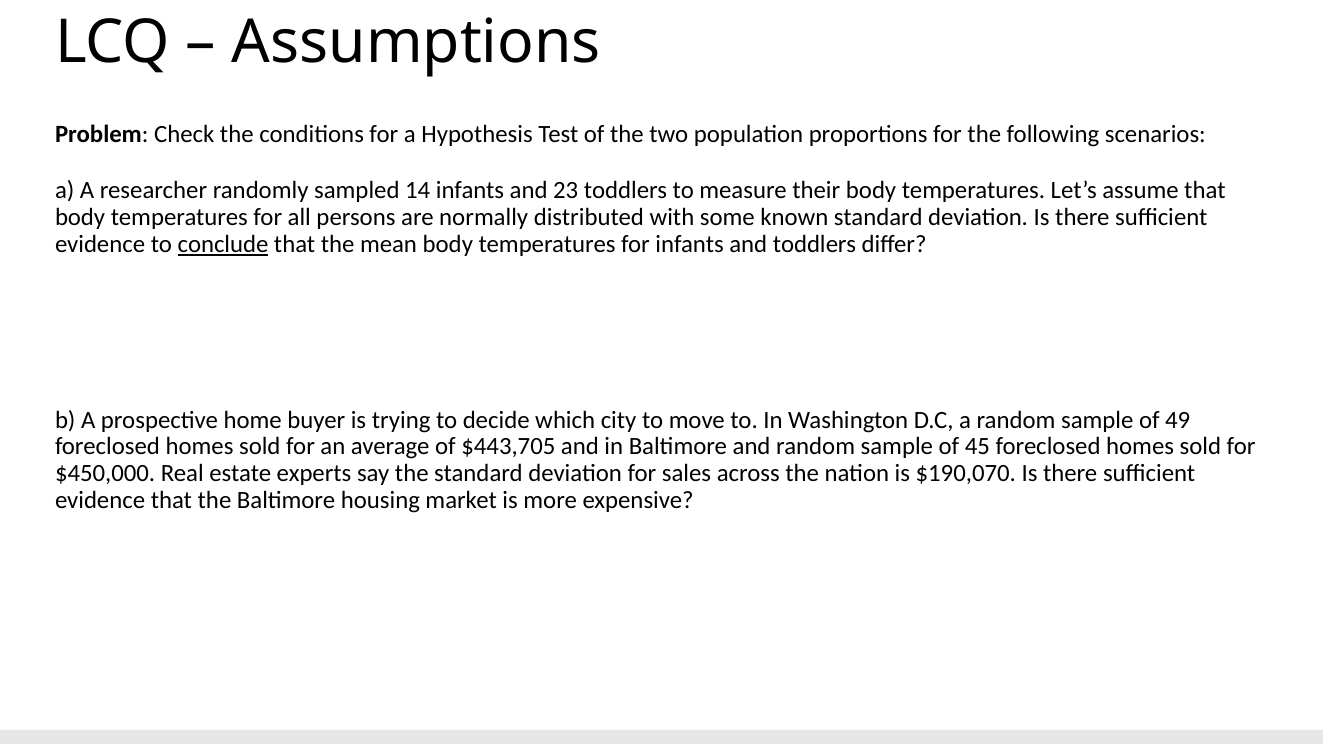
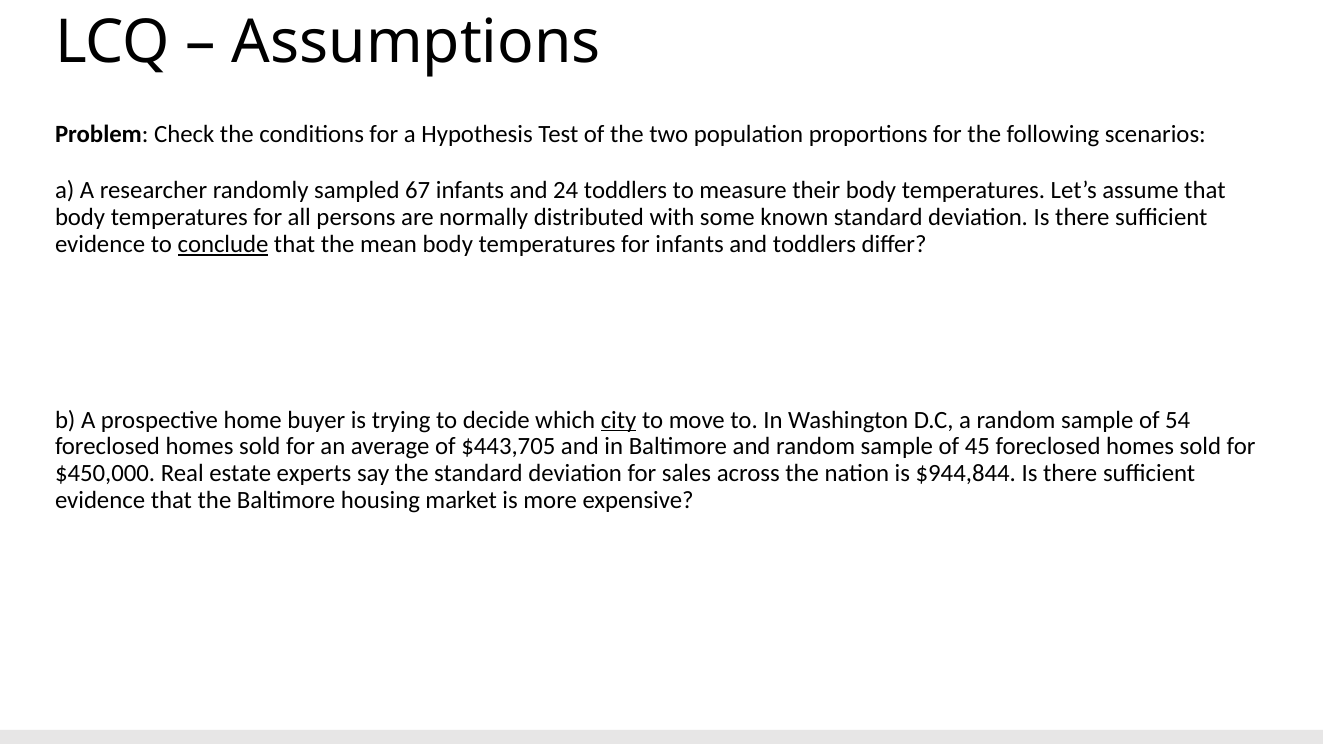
14: 14 -> 67 (418, 191)
23: 23 -> 24 (566, 191)
city underline: none -> present (619, 420)
49: 49 -> 54 (1178, 420)
$190,070: $190,070 -> $944,844 (966, 474)
